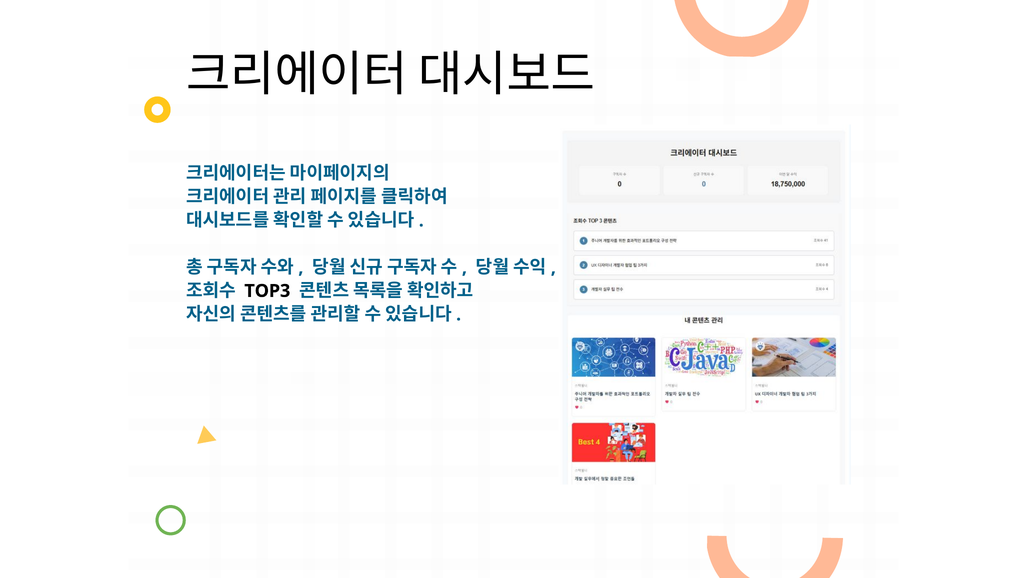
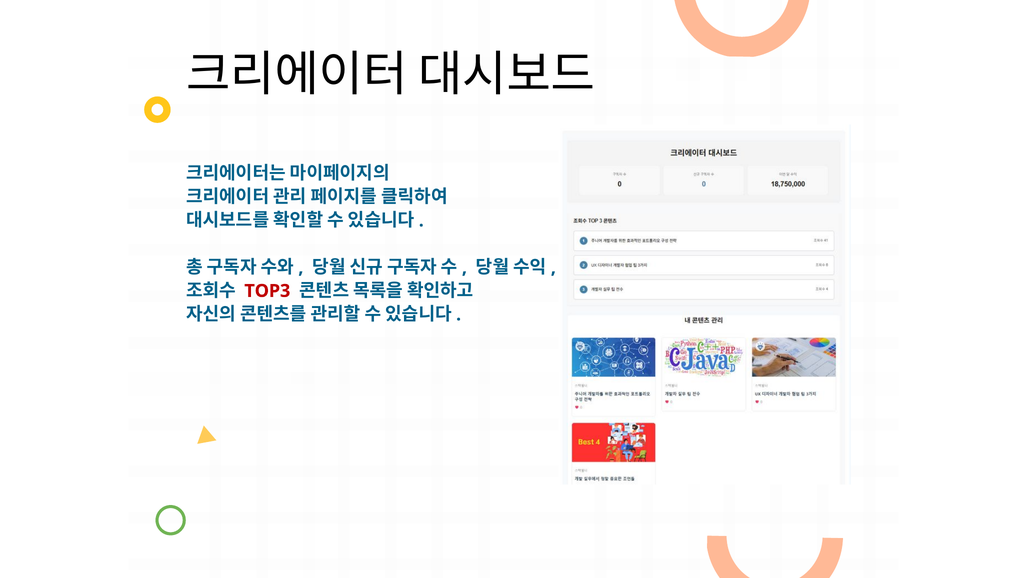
TOP3 colour: black -> red (267, 291)
